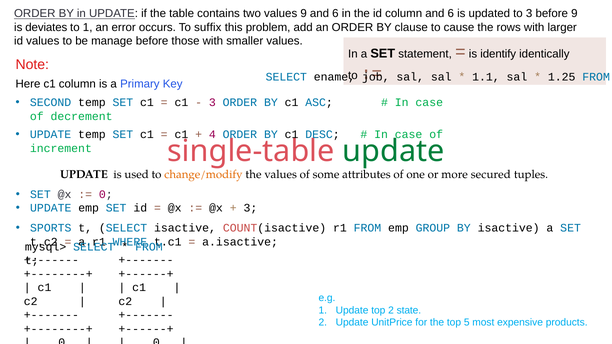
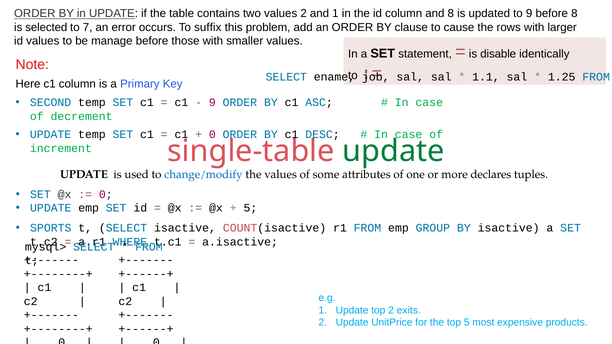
values 9: 9 -> 2 (304, 14)
6: 6 -> 1 (335, 14)
column and 6: 6 -> 8 (451, 14)
to 3: 3 -> 9 (529, 14)
before 9: 9 -> 8 (574, 14)
deviates: deviates -> selected (46, 27)
to 1: 1 -> 7 (88, 27)
identify: identify -> disable (498, 54)
3: 3 -> 9 (212, 103)
4: 4 -> 0 (212, 135)
change/modify colour: orange -> blue (203, 174)
secured: secured -> declares (491, 174)
3: 3 -> 5 (250, 208)
state: state -> exits (409, 310)
